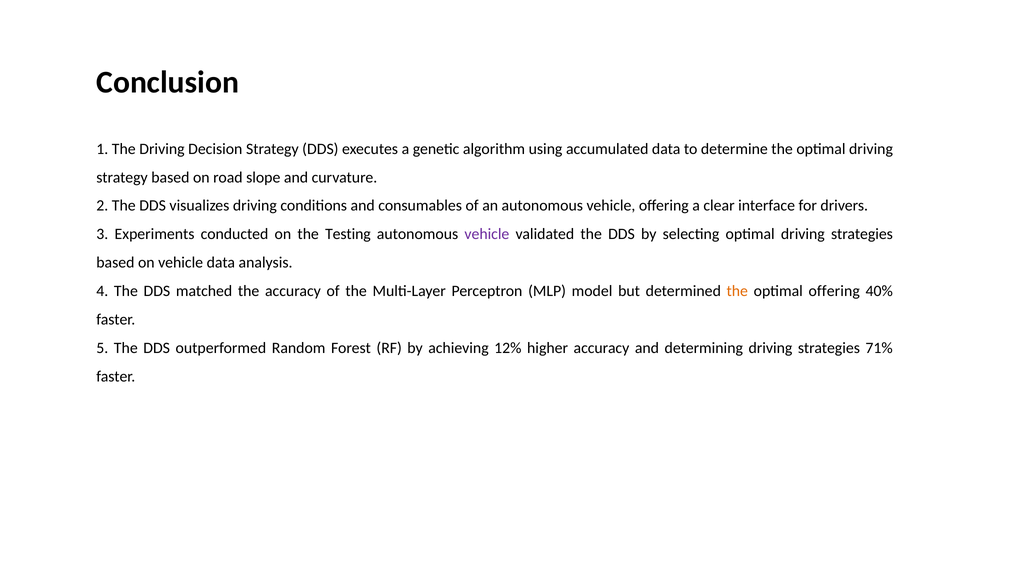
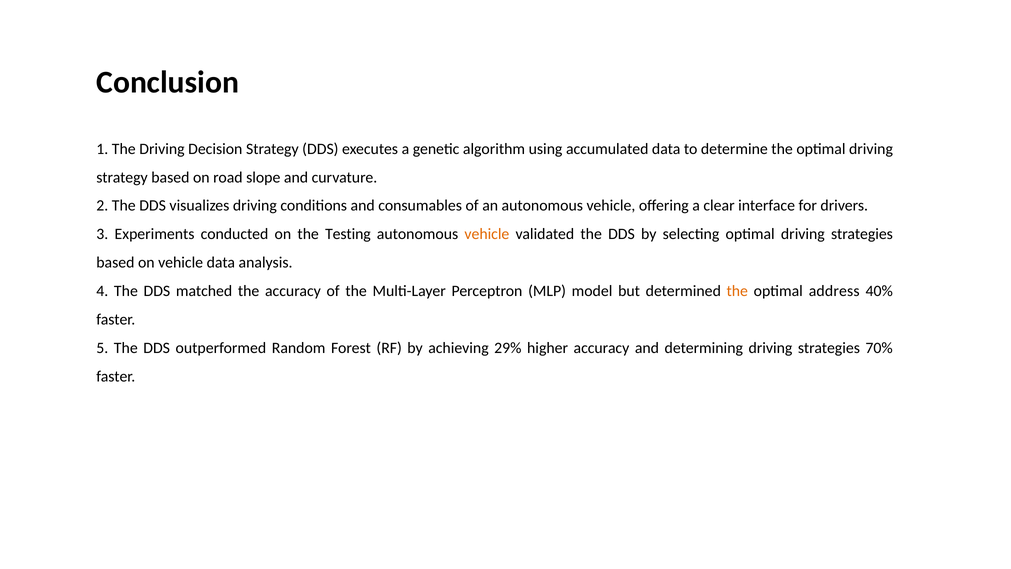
vehicle colour: purple -> orange (487, 234)
optimal offering: offering -> address (834, 291)
12%: 12% -> 29% (508, 348)
71%: 71% -> 70% (879, 348)
